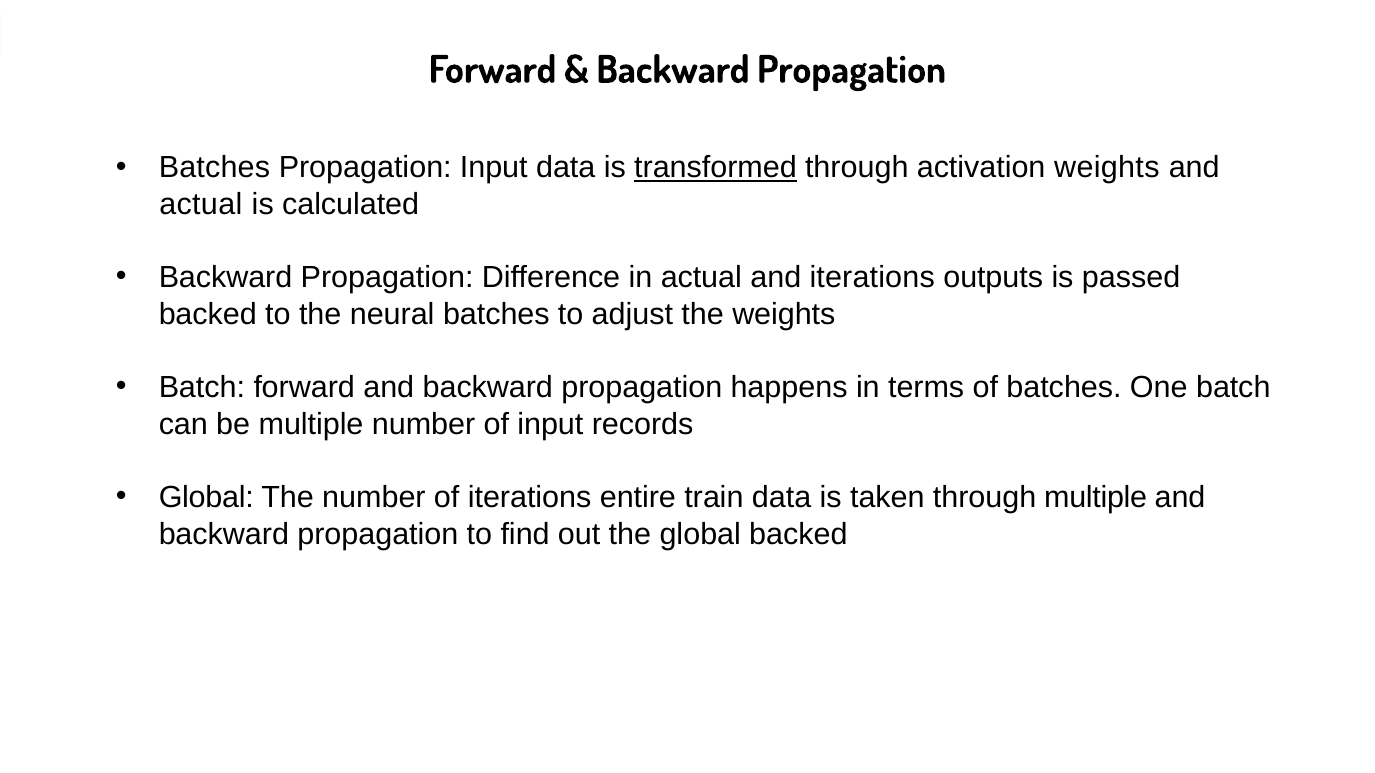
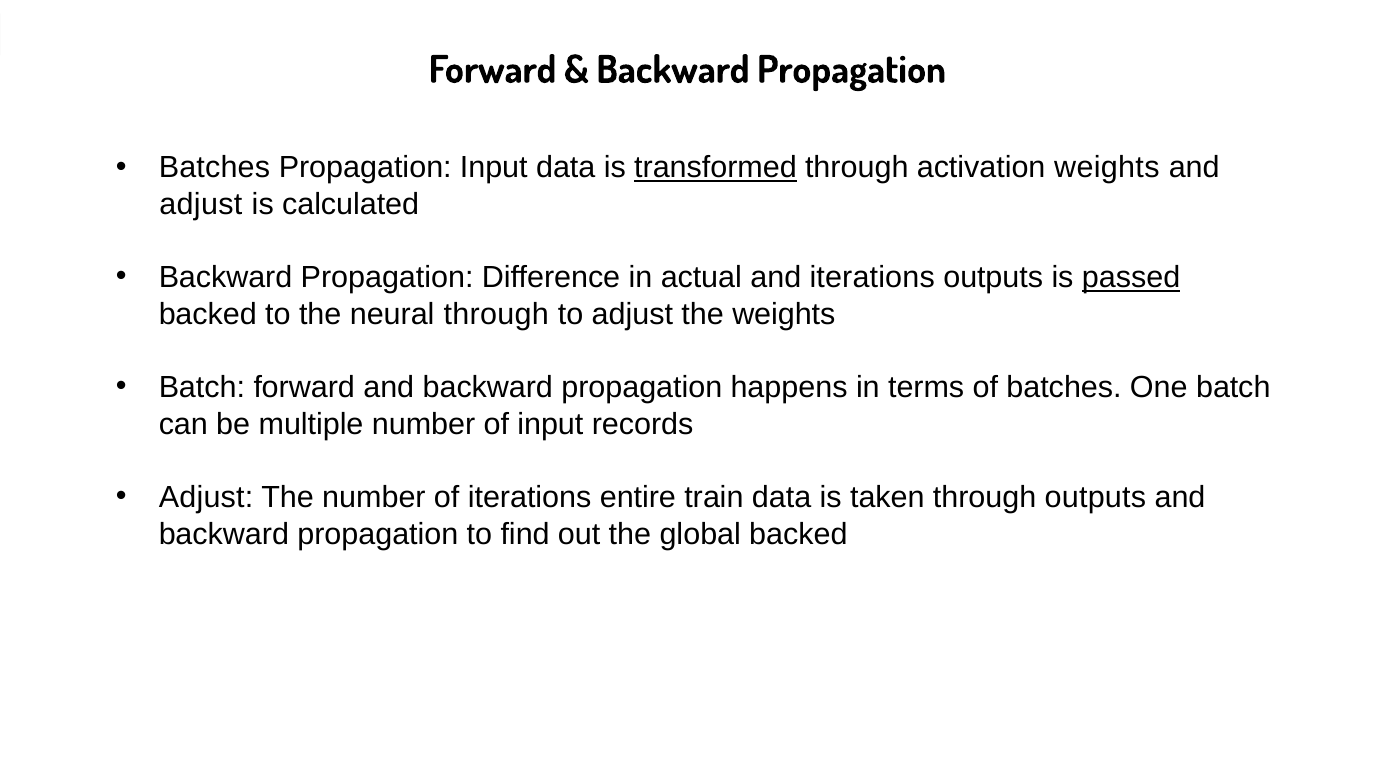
actual: actual -> adjust (201, 205)
passed underline: none -> present (1131, 278)
neural batches: batches -> through (496, 315)
Global: Global -> Adjust (206, 498)
through multiple: multiple -> outputs (1095, 498)
